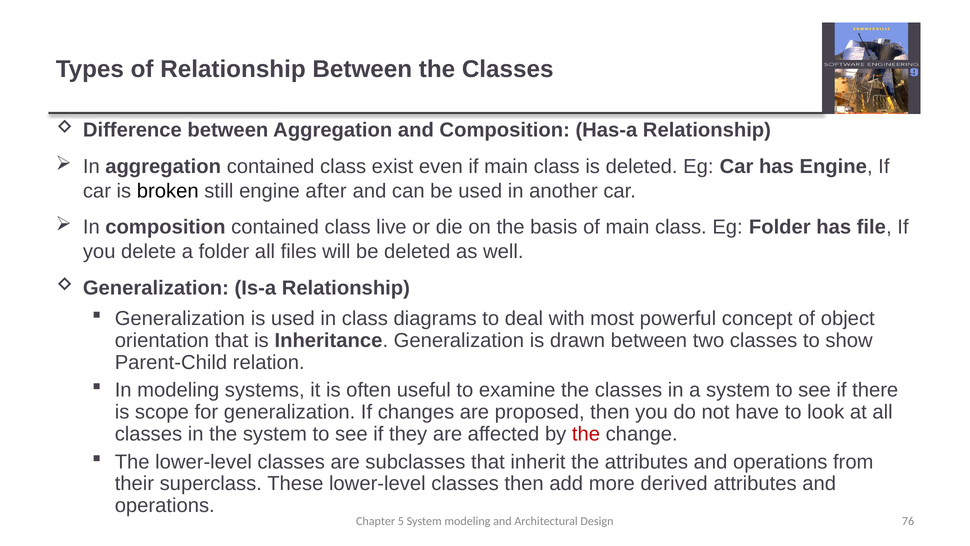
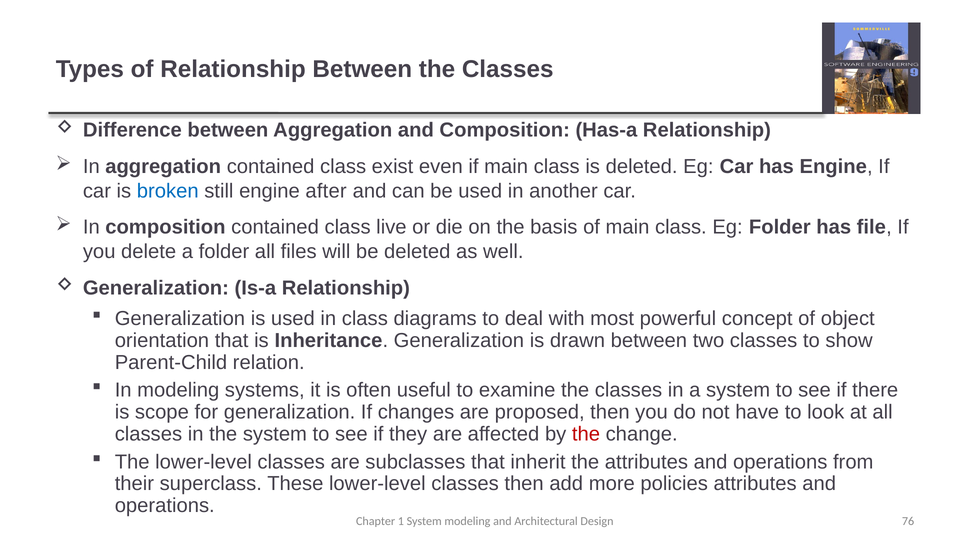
broken colour: black -> blue (168, 191)
derived: derived -> policies (674, 483)
5: 5 -> 1 (401, 521)
